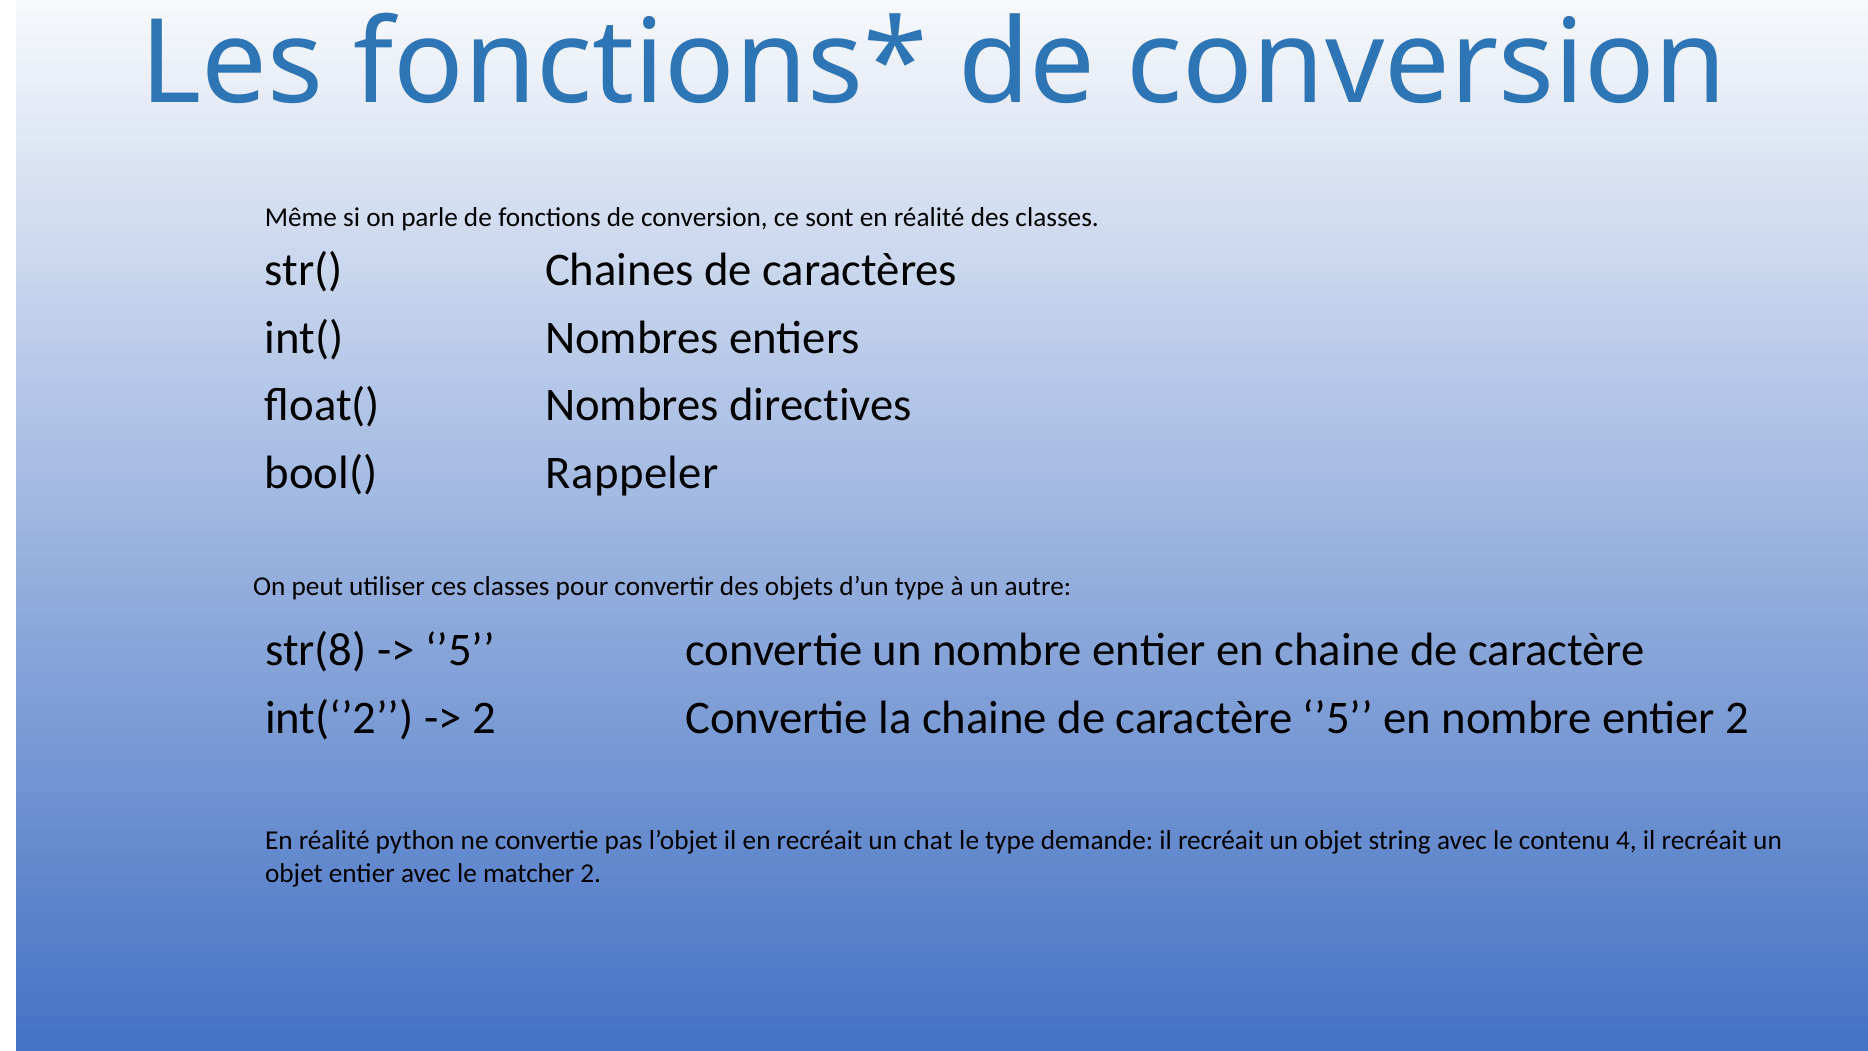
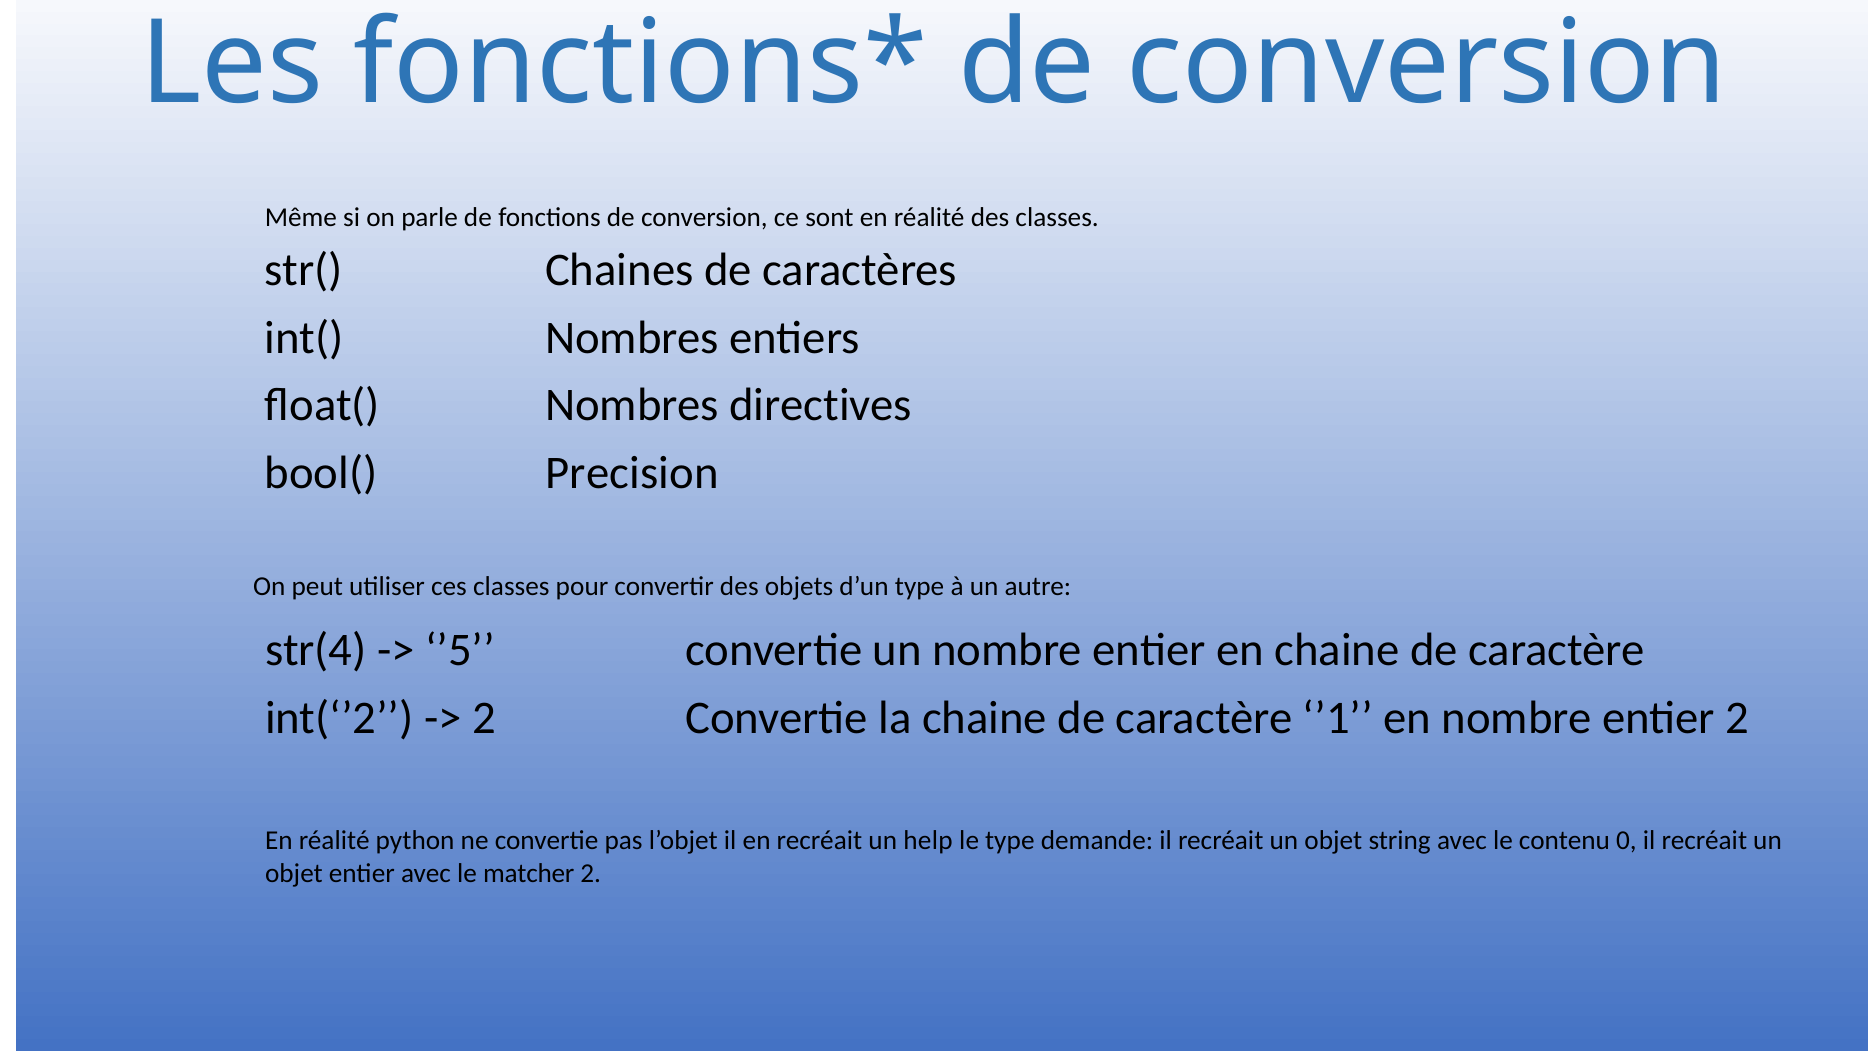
Rappeler: Rappeler -> Precision (632, 473)
str(8: str(8 -> str(4 (316, 650)
caractère ’5: ’5 -> ’1 (1338, 718)
chat: chat -> help (928, 840)
4: 4 -> 0 (1626, 840)
